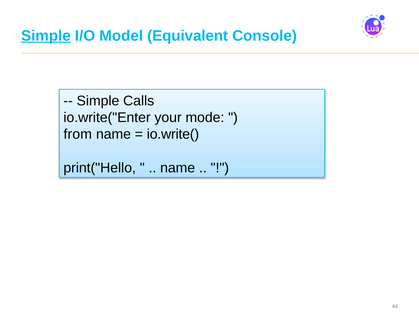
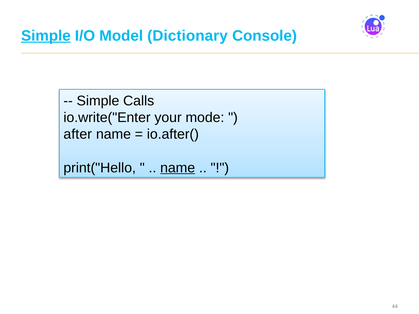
Equivalent: Equivalent -> Dictionary (188, 36)
from: from -> after (78, 134)
io.write(: io.write( -> io.after( (173, 134)
name underline: none -> present (178, 168)
